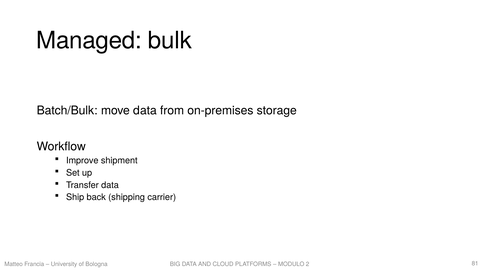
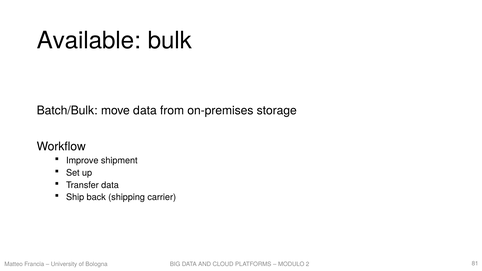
Managed: Managed -> Available (89, 40)
